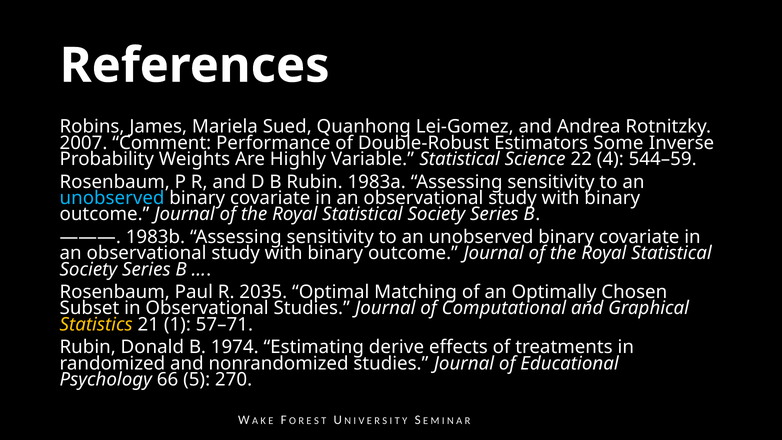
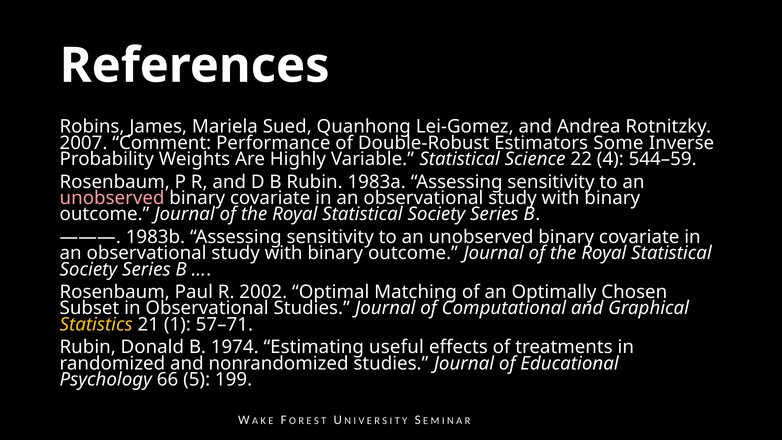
unobserved colour: light blue -> pink (112, 198)
2035: 2035 -> 2002 (263, 292)
derive: derive -> useful (396, 347)
270: 270 -> 199 (234, 379)
